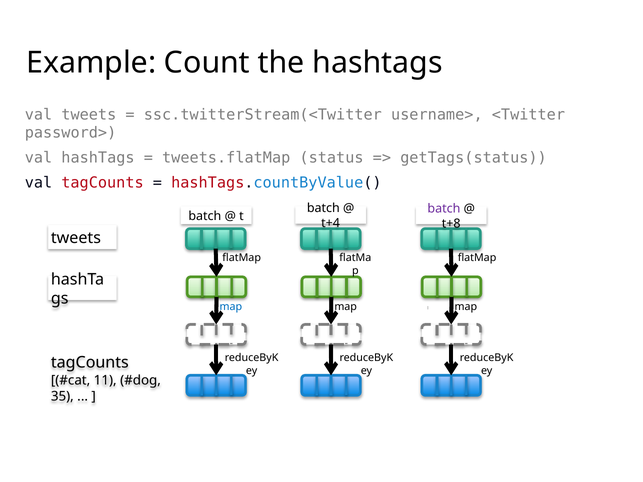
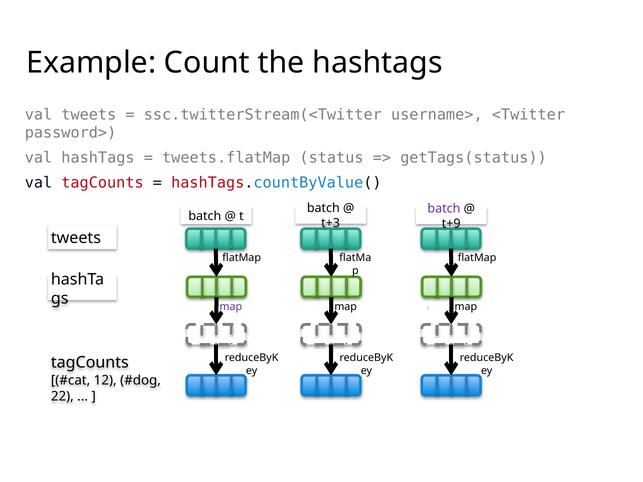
t+4: t+4 -> t+3 (331, 223)
t+8: t+8 -> t+9 (451, 224)
map colour: blue -> purple (231, 307)
11: 11 -> 12 (105, 380)
35: 35 -> 22 (62, 396)
